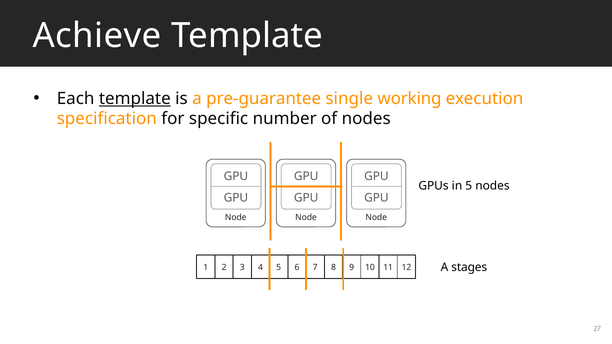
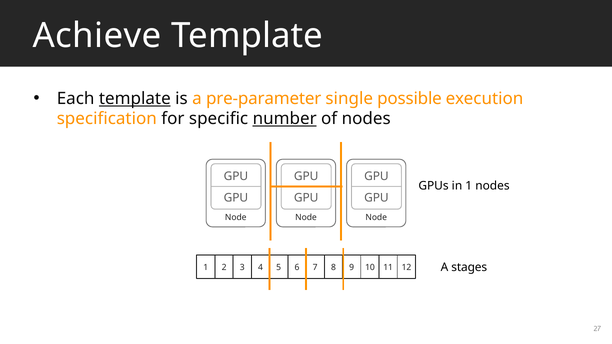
pre-guarantee: pre-guarantee -> pre-parameter (264, 99)
working: working -> possible (409, 99)
number underline: none -> present (285, 119)
in 5: 5 -> 1 (469, 186)
